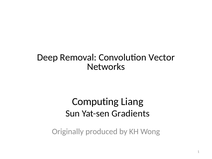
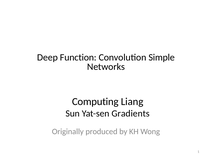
Removal: Removal -> Function (78, 57)
Vector: Vector -> Simple (162, 57)
